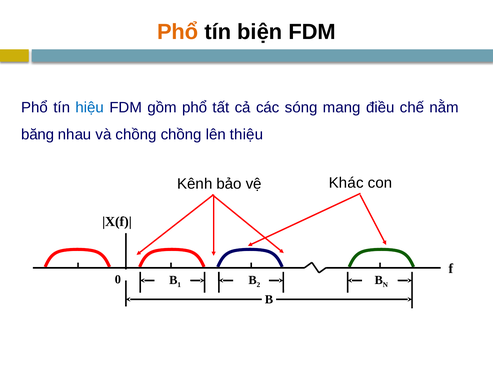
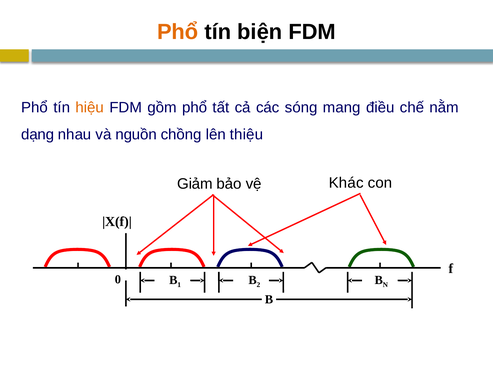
hiệu colour: blue -> orange (90, 107)
băng: băng -> dạng (38, 134)
và chồng: chồng -> nguồn (136, 134)
Kênh: Kênh -> Giảm (195, 184)
